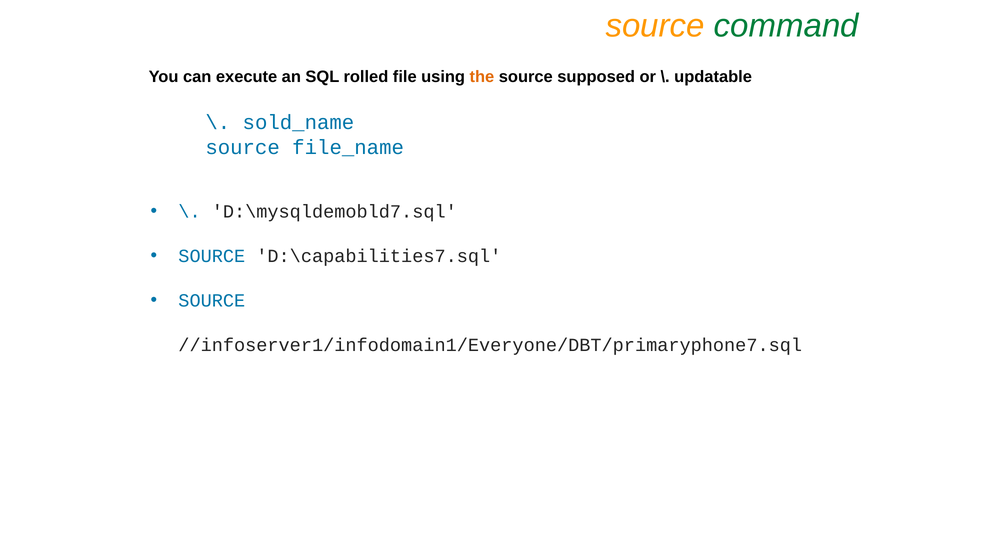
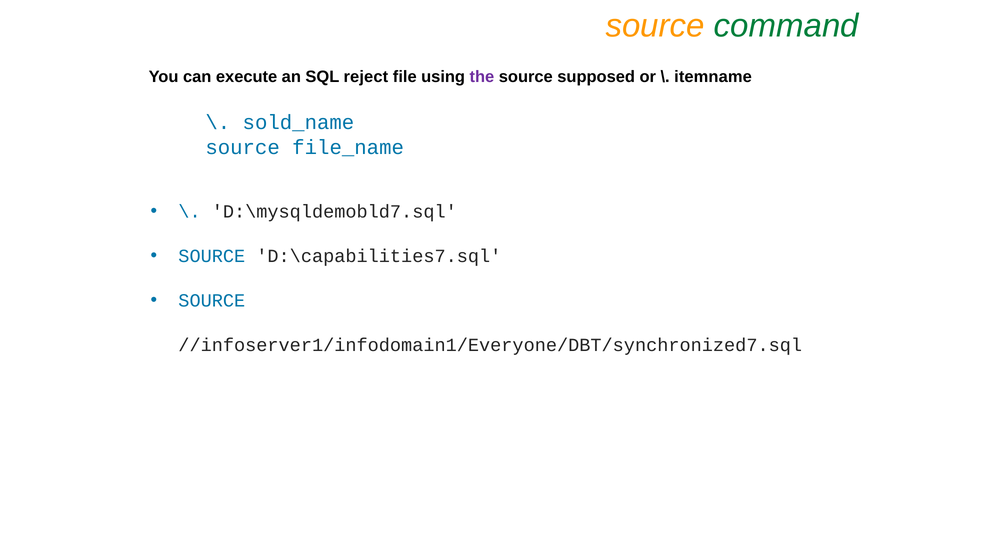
rolled: rolled -> reject (366, 77)
the colour: orange -> purple (482, 77)
updatable: updatable -> itemname (713, 77)
//infoserver1/infodomain1/Everyone/DBT/primaryphone7.sql: //infoserver1/infodomain1/Everyone/DBT/primaryphone7.sql -> //infoserver1/infodomain1/Everyone/DBT/synchronized7.sql (490, 345)
